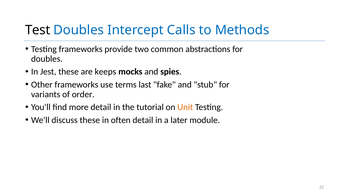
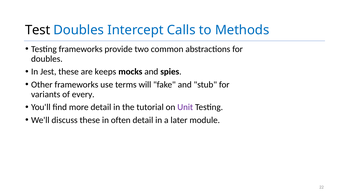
last: last -> will (145, 85)
order: order -> every (83, 94)
Unit colour: orange -> purple (185, 107)
